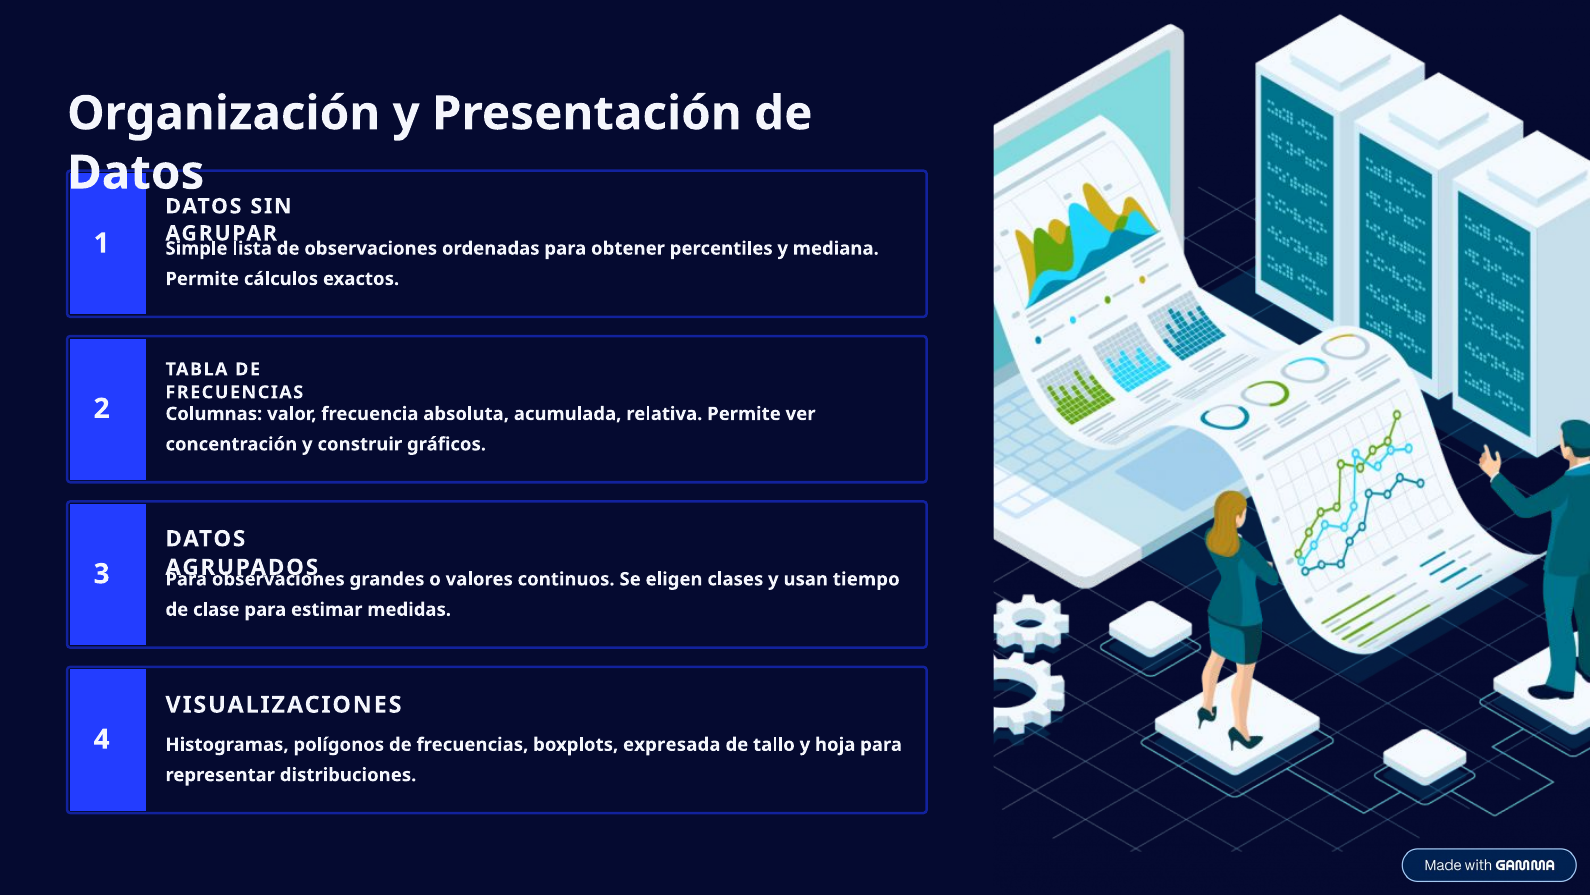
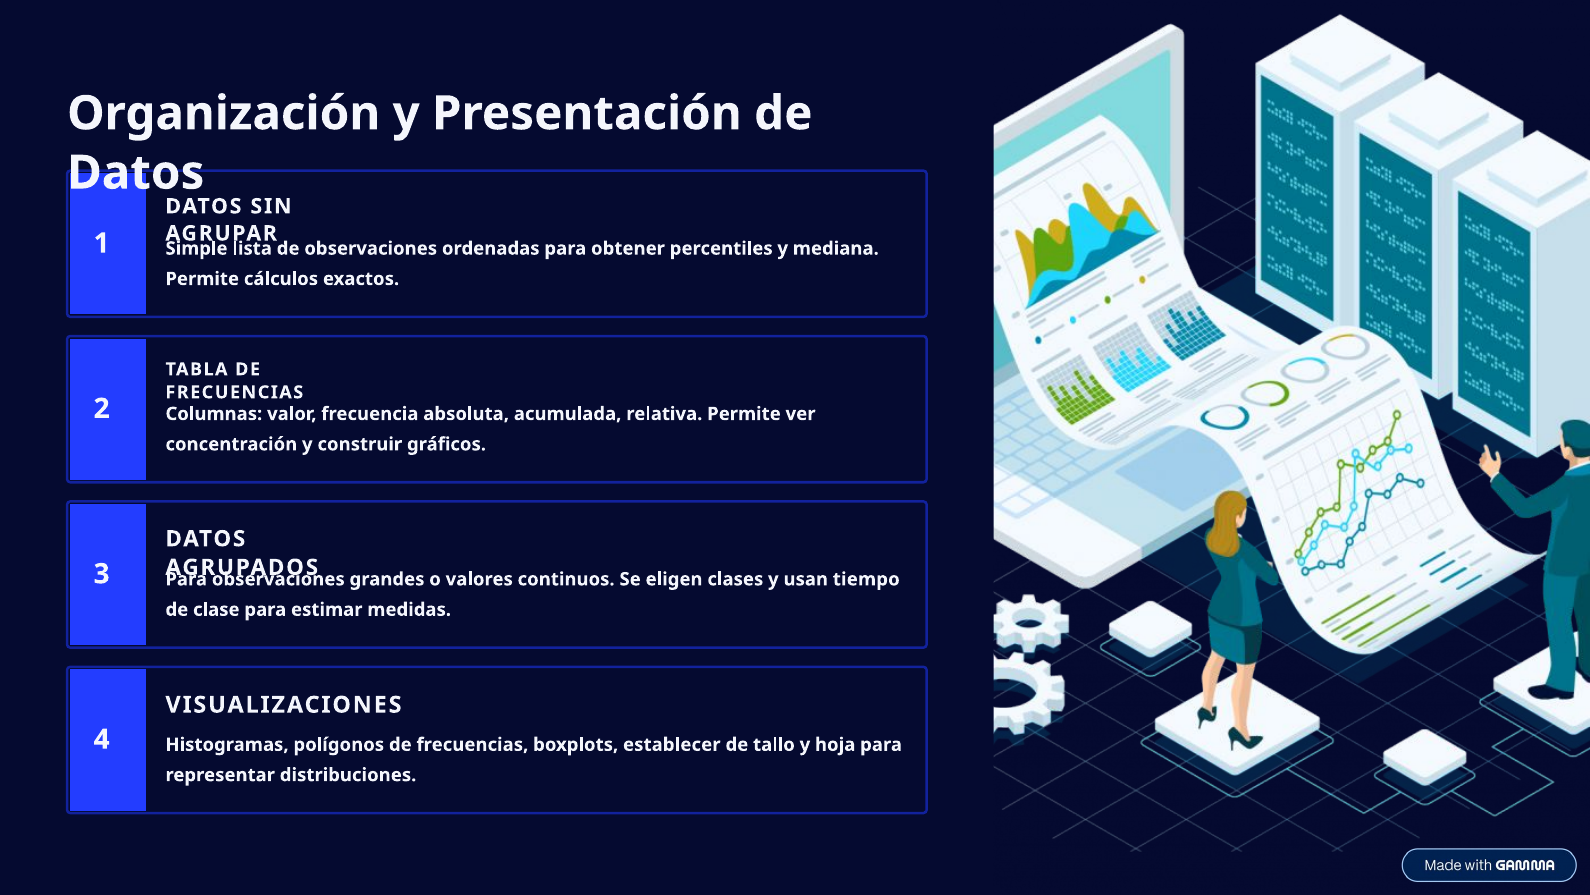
expresada: expresada -> establecer (672, 744)
